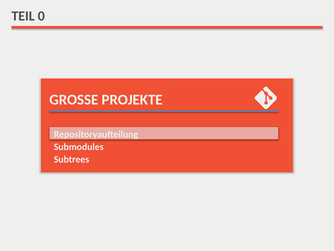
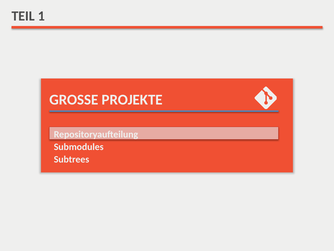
0: 0 -> 1 (41, 16)
